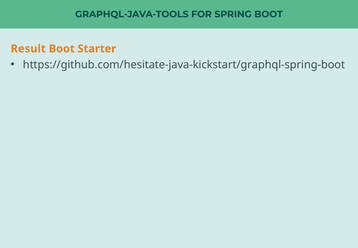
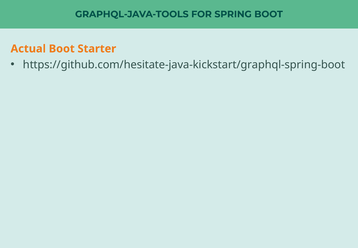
Result: Result -> Actual (28, 49)
